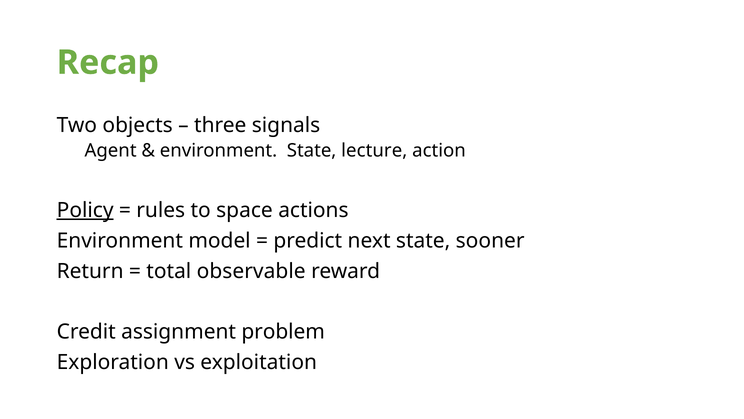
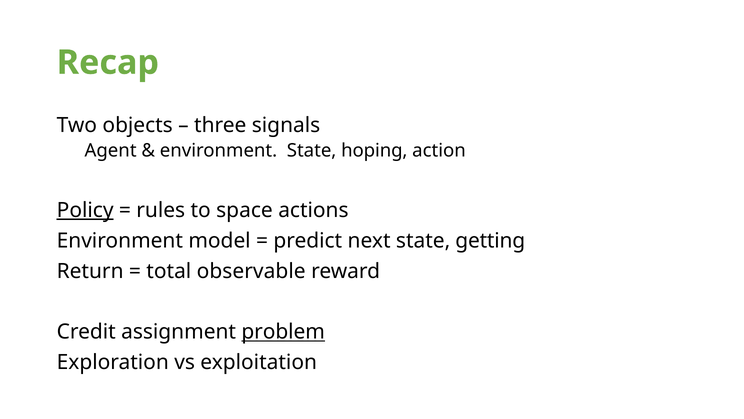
lecture: lecture -> hoping (374, 151)
sooner: sooner -> getting (490, 240)
problem underline: none -> present (283, 332)
